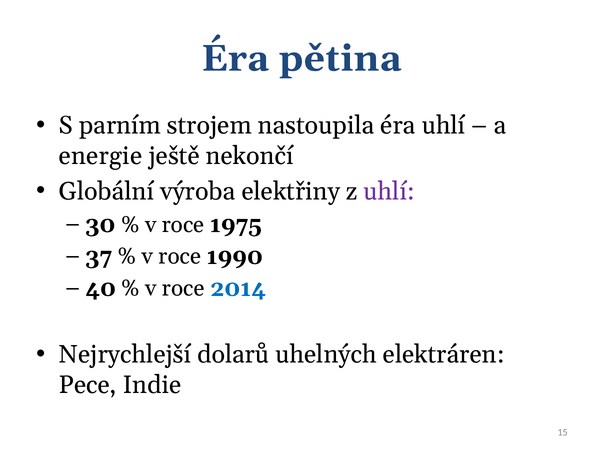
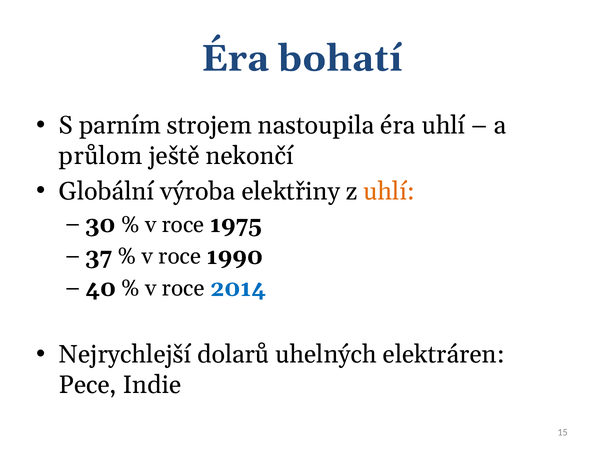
pětina: pětina -> bohatí (340, 58)
energie: energie -> průlom (101, 156)
uhlí colour: purple -> orange (389, 191)
